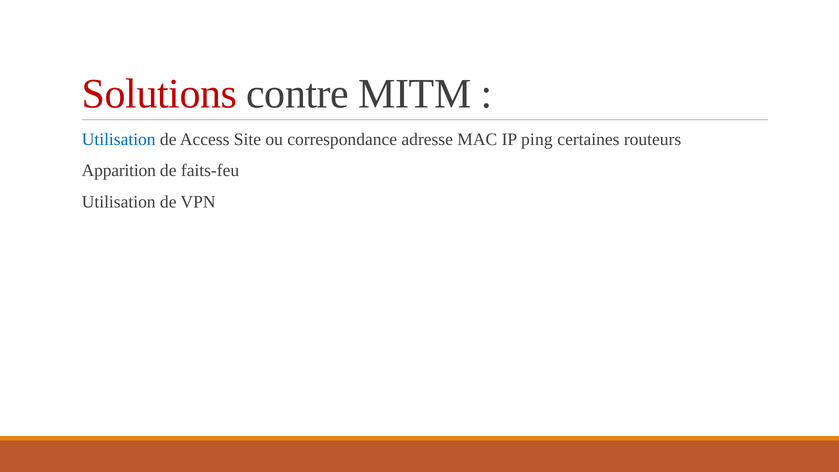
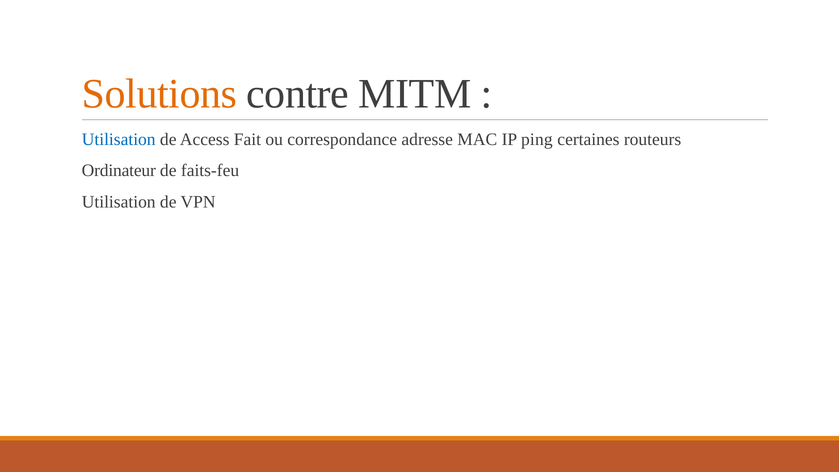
Solutions colour: red -> orange (159, 94)
Site: Site -> Fait (247, 139)
Apparition: Apparition -> Ordinateur (119, 171)
